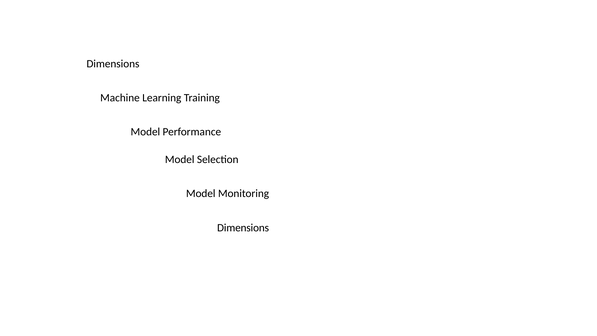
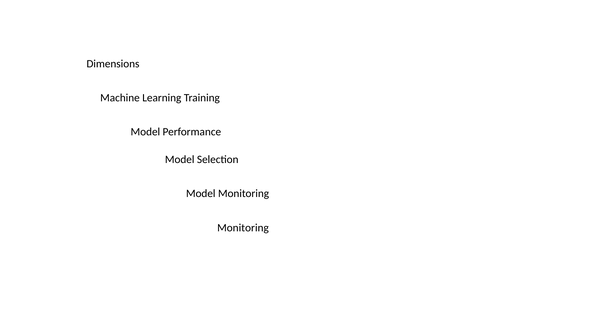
Dimensions: Dimensions -> Monitoring (243, 228)
